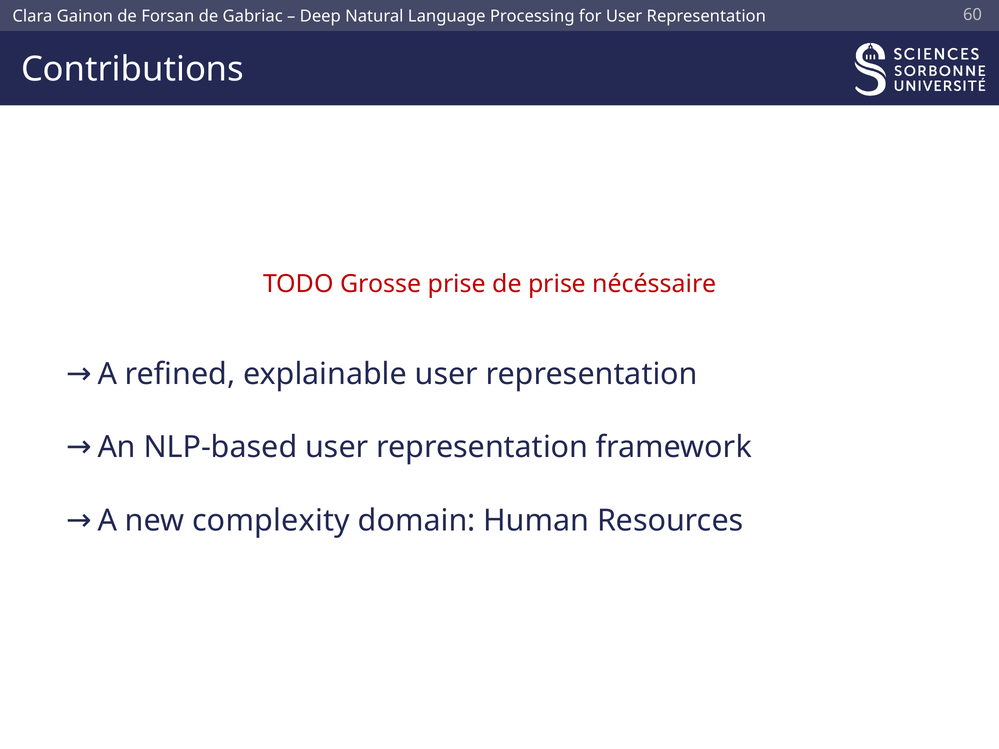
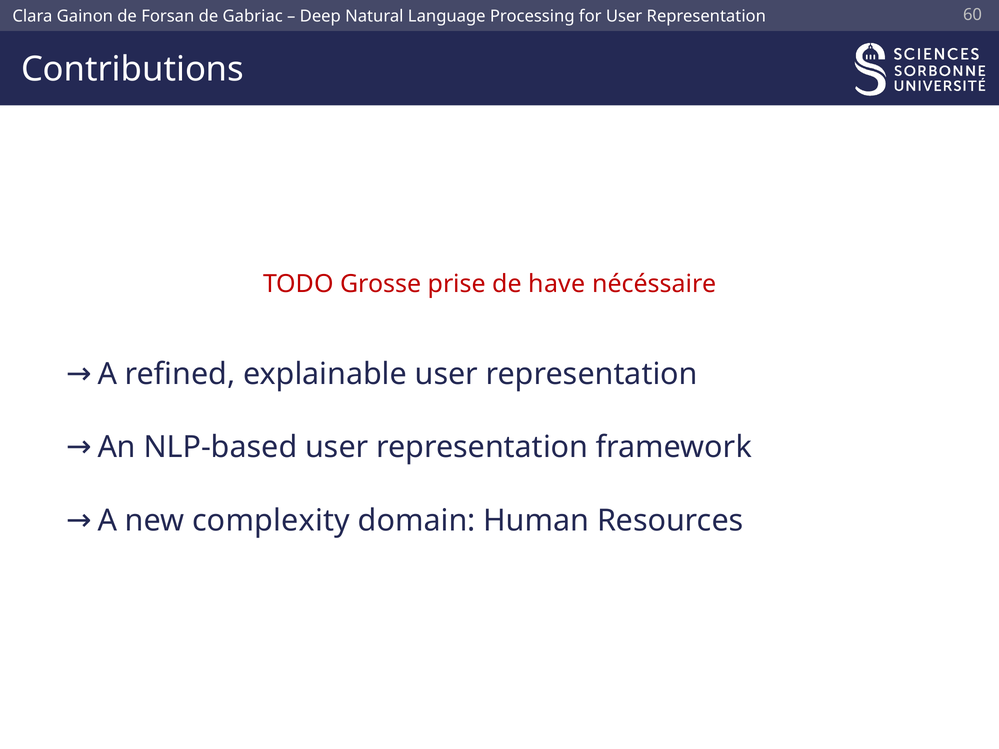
de prise: prise -> have (557, 284)
